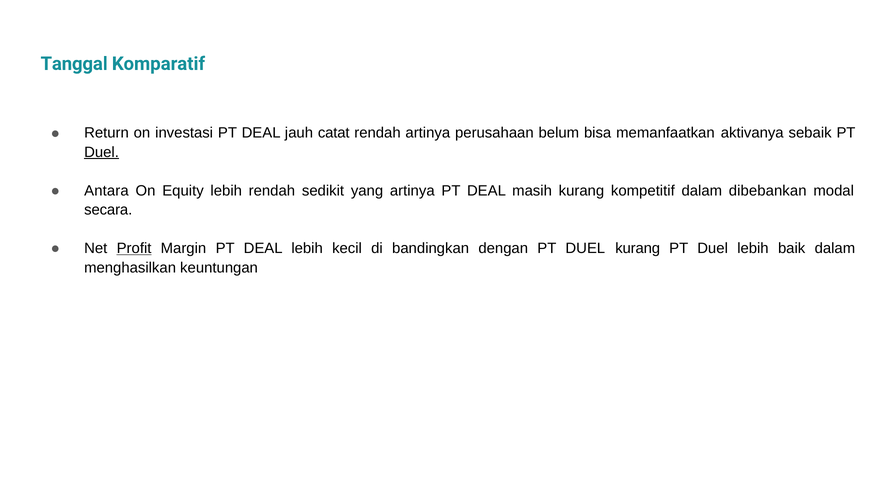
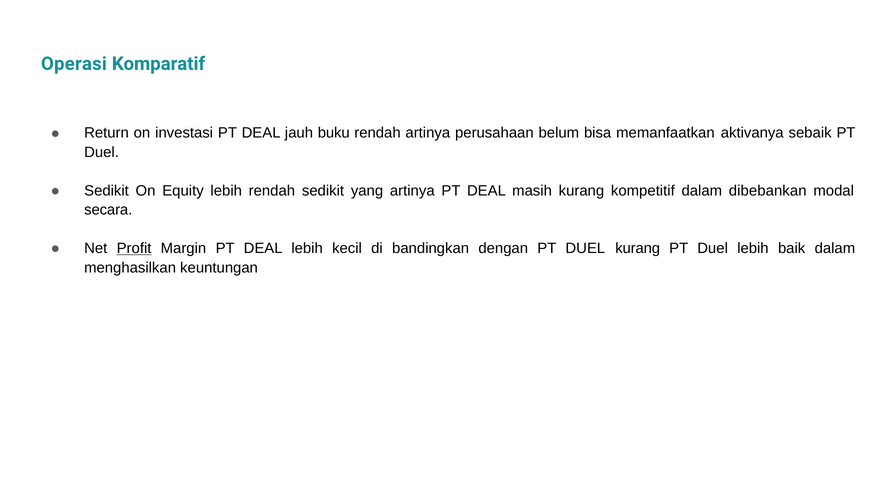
Tanggal: Tanggal -> Operasi (74, 64)
catat: catat -> buku (334, 133)
Duel underline: present -> none (102, 152)
Antara: Antara -> Sedikit (107, 191)
